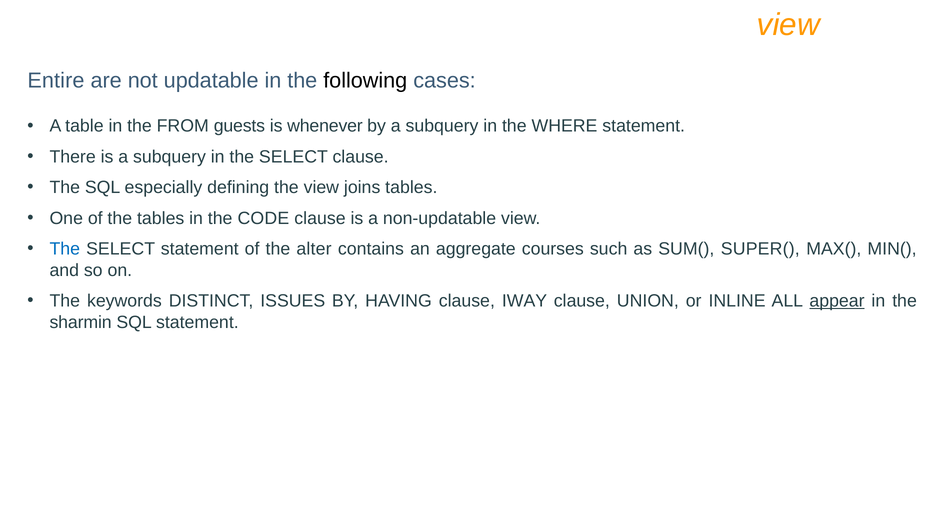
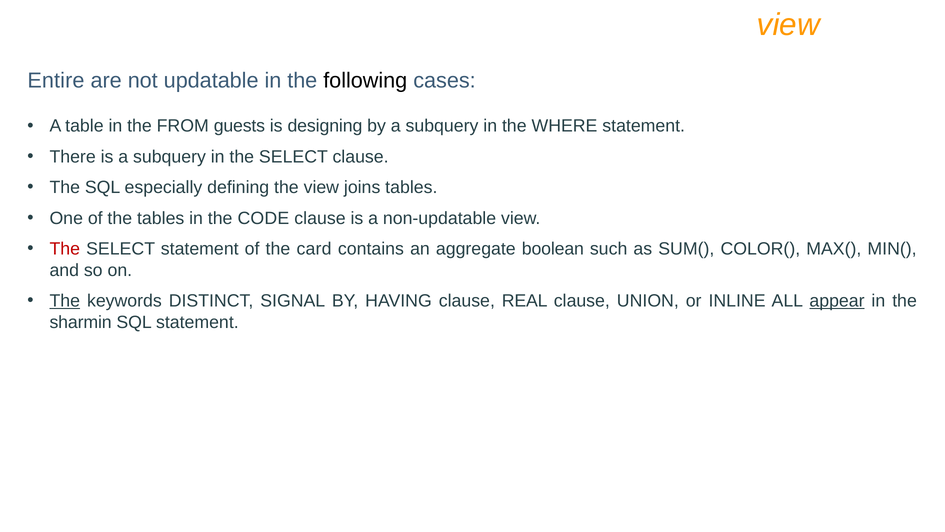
whenever: whenever -> designing (325, 126)
The colour: blue -> red (65, 249)
alter: alter -> card (314, 249)
courses: courses -> boolean (553, 249)
SUPER(: SUPER( -> COLOR( (760, 249)
The underline: none -> present (65, 301)
ISSUES: ISSUES -> SIGNAL (293, 301)
IWAY: IWAY -> REAL (525, 301)
